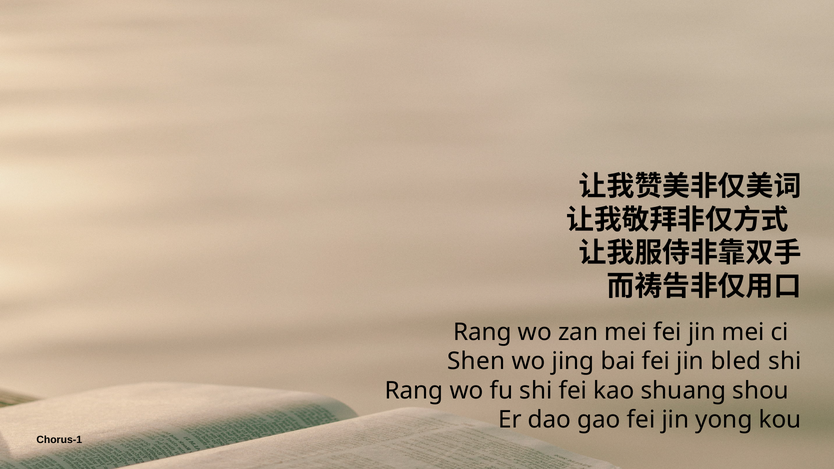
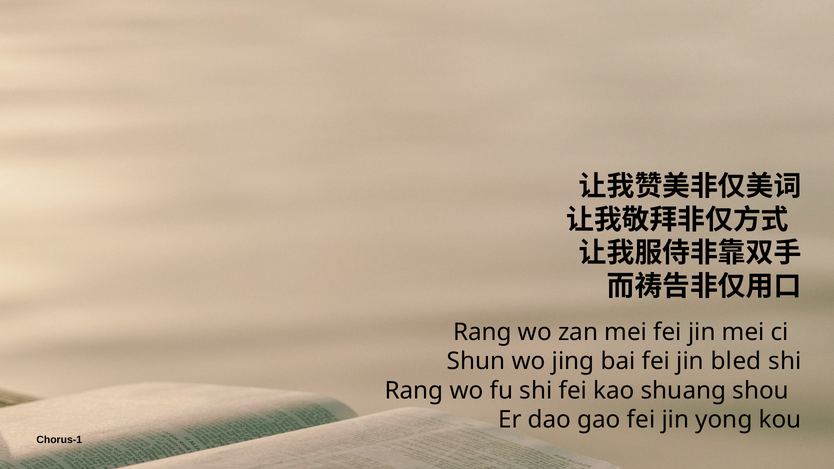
Shen: Shen -> Shun (476, 361)
